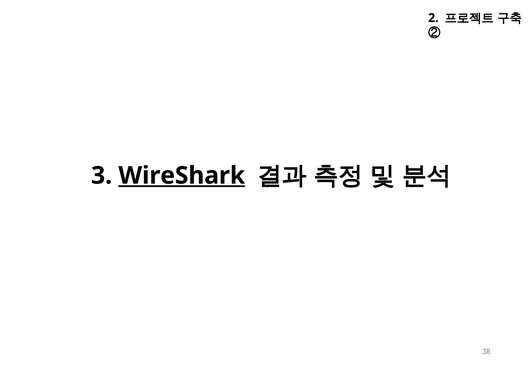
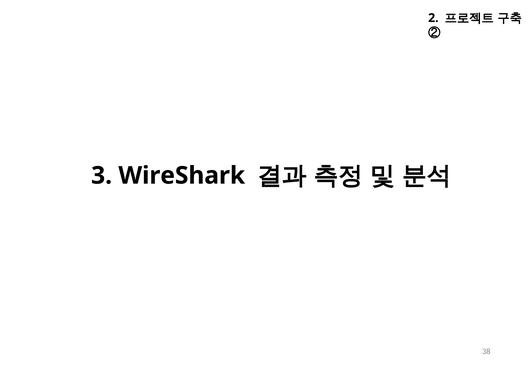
WireShark underline: present -> none (182, 176)
